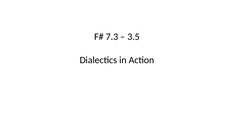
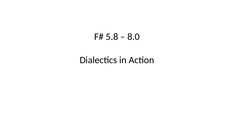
7.3: 7.3 -> 5.8 (112, 37)
3.5: 3.5 -> 8.0 (134, 37)
